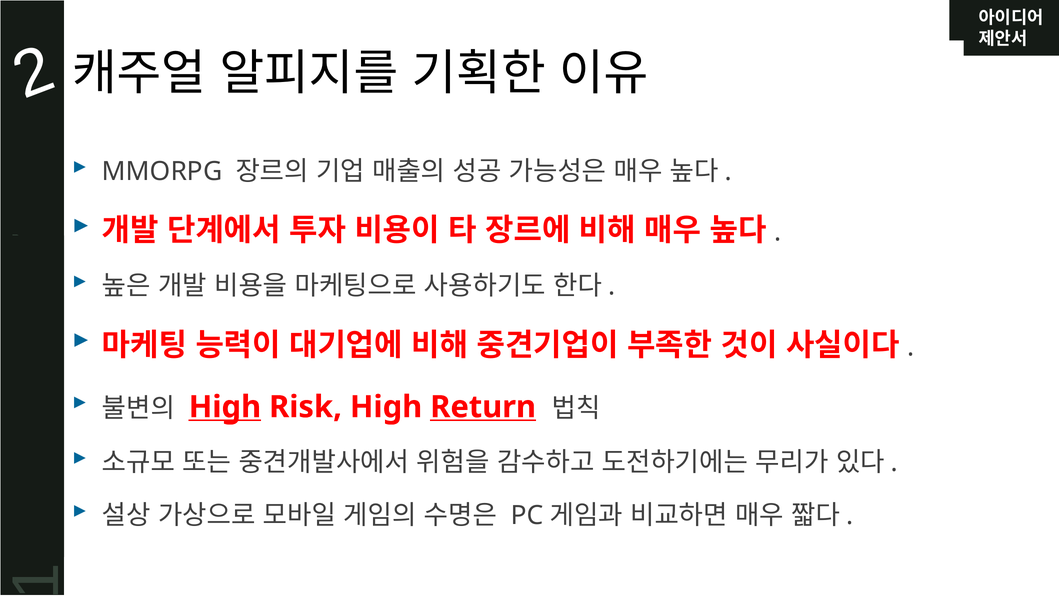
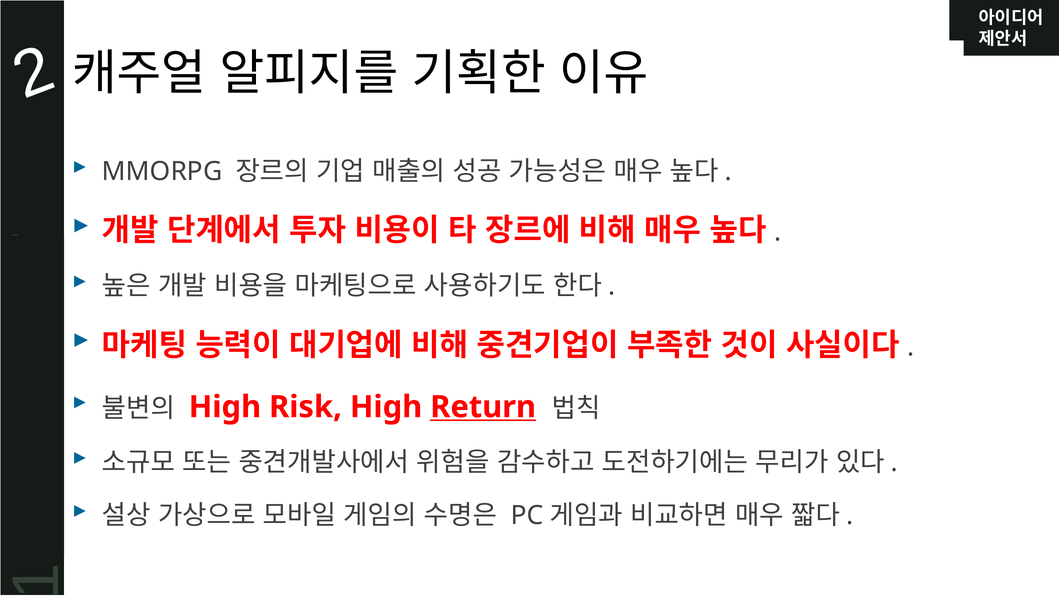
High underline: present -> none (225, 407)
